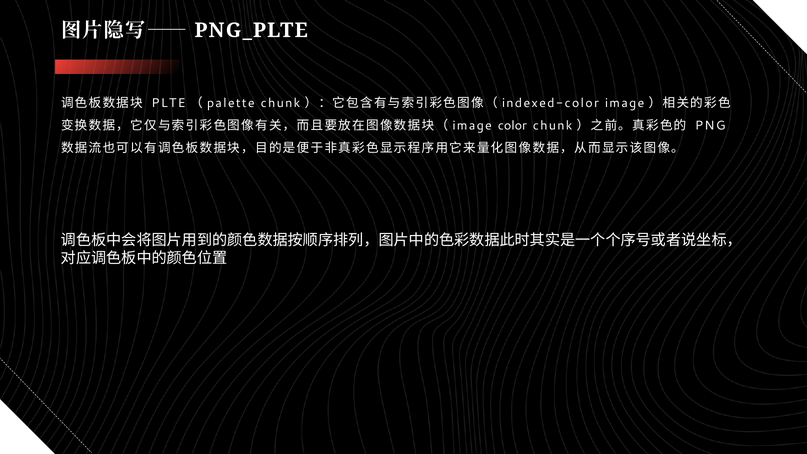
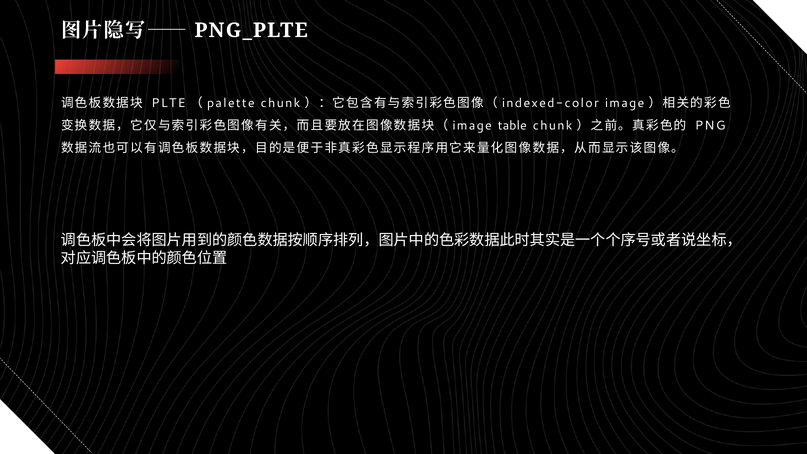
color: color -> table (512, 126)
